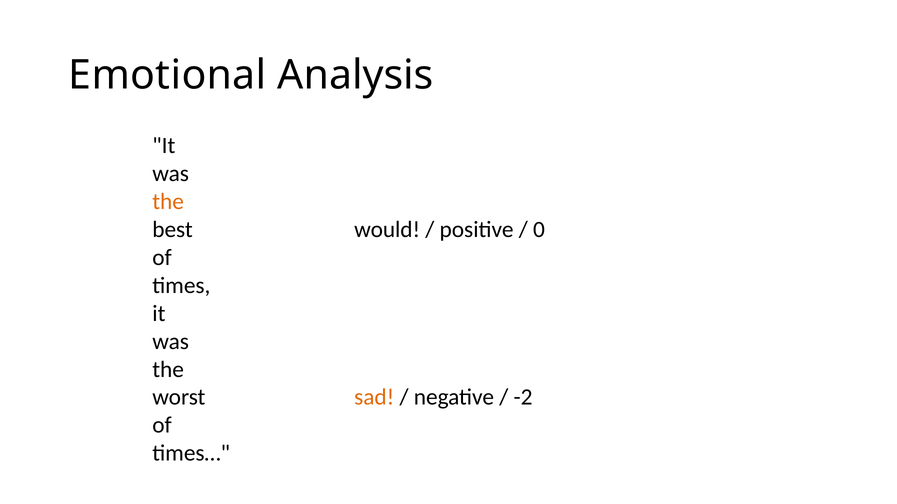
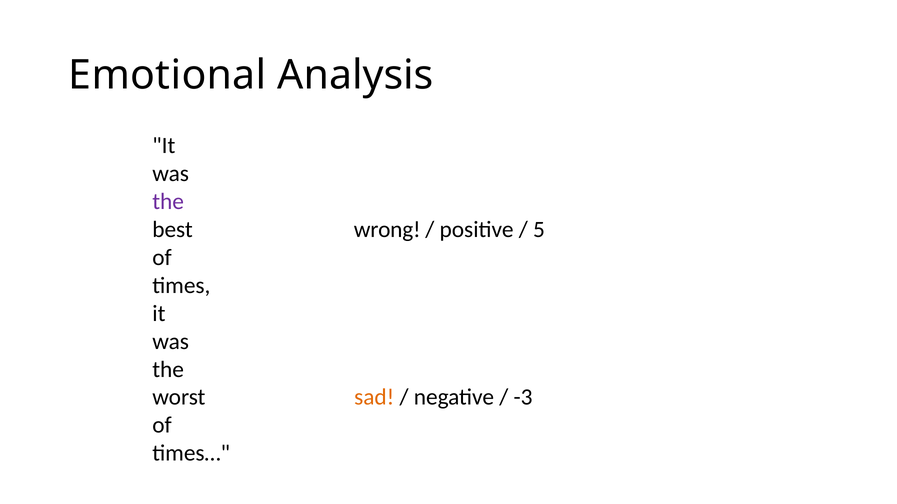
the colour: orange -> purple (168, 202)
would: would -> wrong (387, 230)
0: 0 -> 5 (539, 230)
-2: -2 -> -3 (523, 398)
